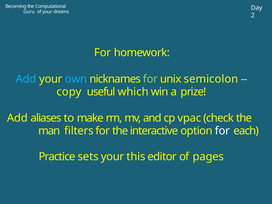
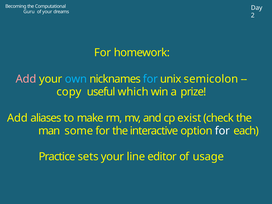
Add colour: light blue -> pink (26, 79)
for colour: light green -> light blue (150, 79)
vpac: vpac -> exist (189, 118)
filters: filters -> some (79, 131)
this: this -> line (136, 157)
pages: pages -> usage (208, 157)
